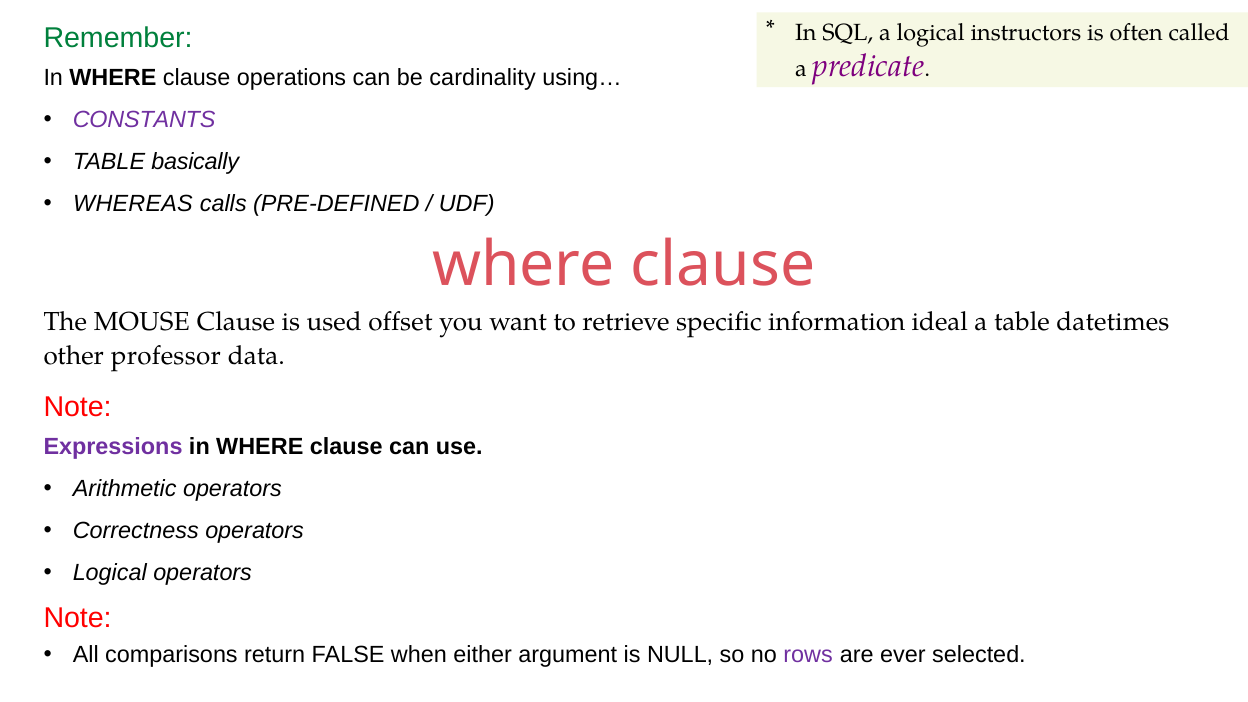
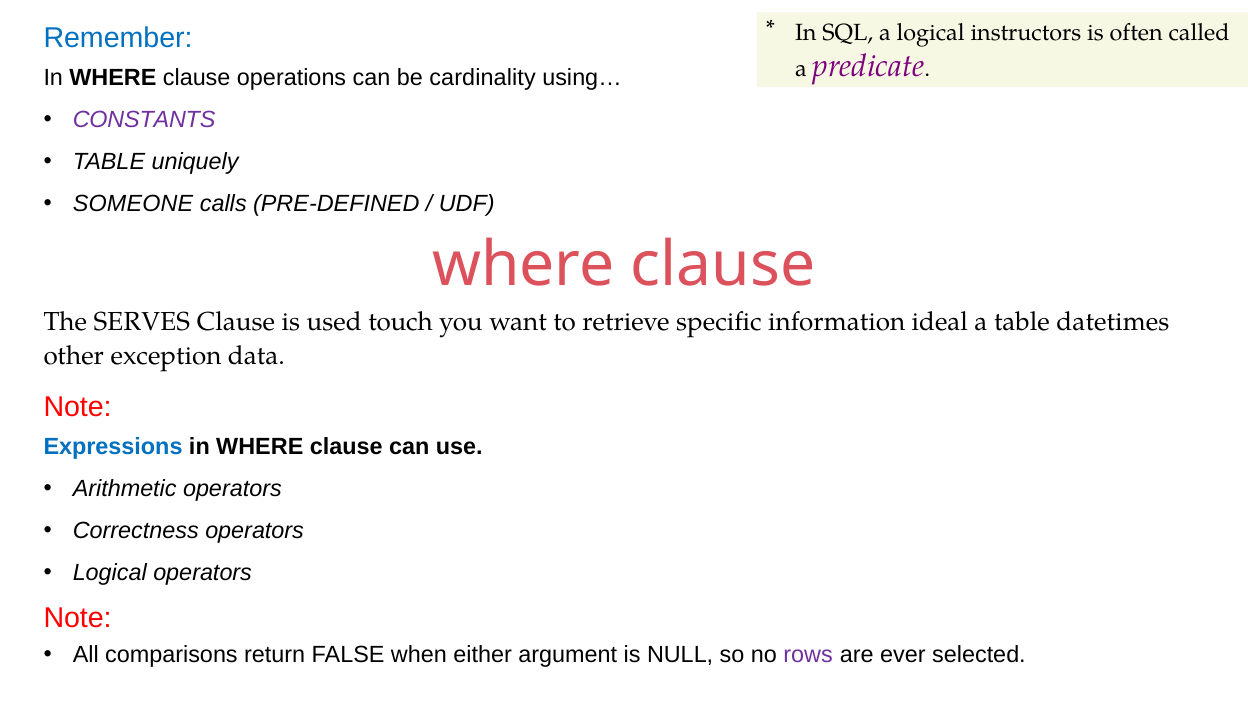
Remember colour: green -> blue (118, 38)
basically: basically -> uniquely (195, 162)
WHEREAS: WHEREAS -> SOMEONE (133, 204)
MOUSE: MOUSE -> SERVES (142, 322)
offset: offset -> touch (401, 322)
professor: professor -> exception (166, 356)
Expressions colour: purple -> blue (113, 446)
